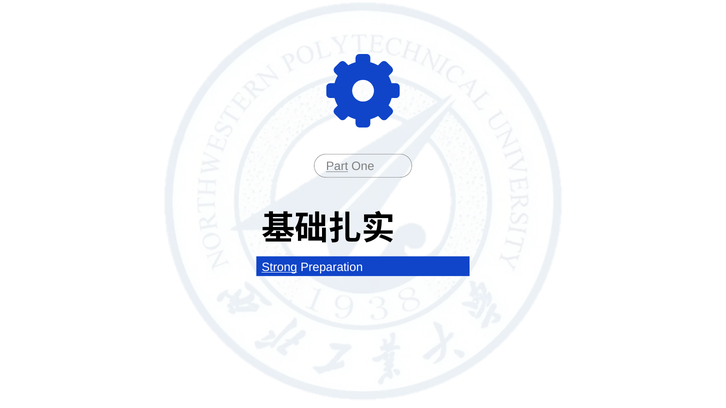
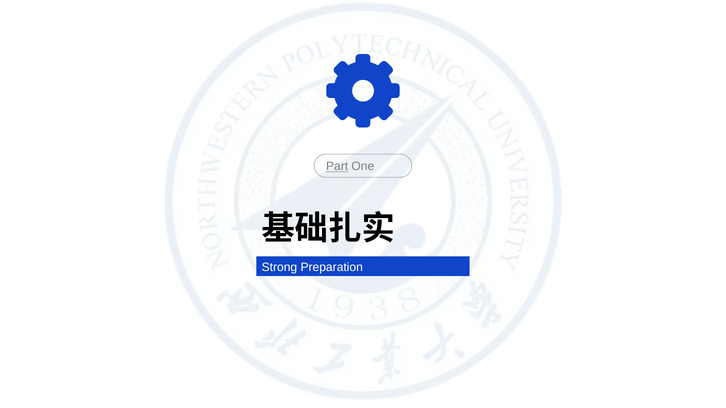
Strong underline: present -> none (279, 267)
